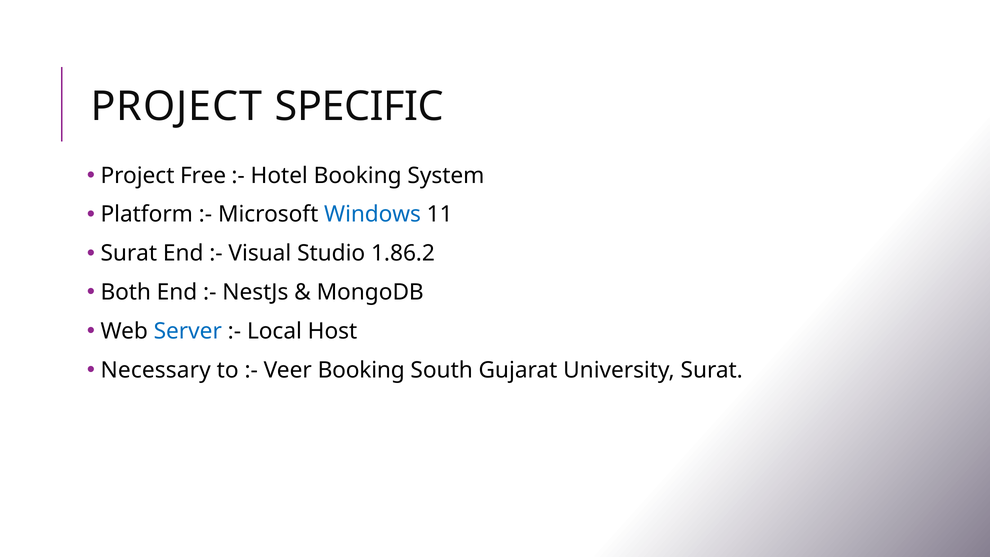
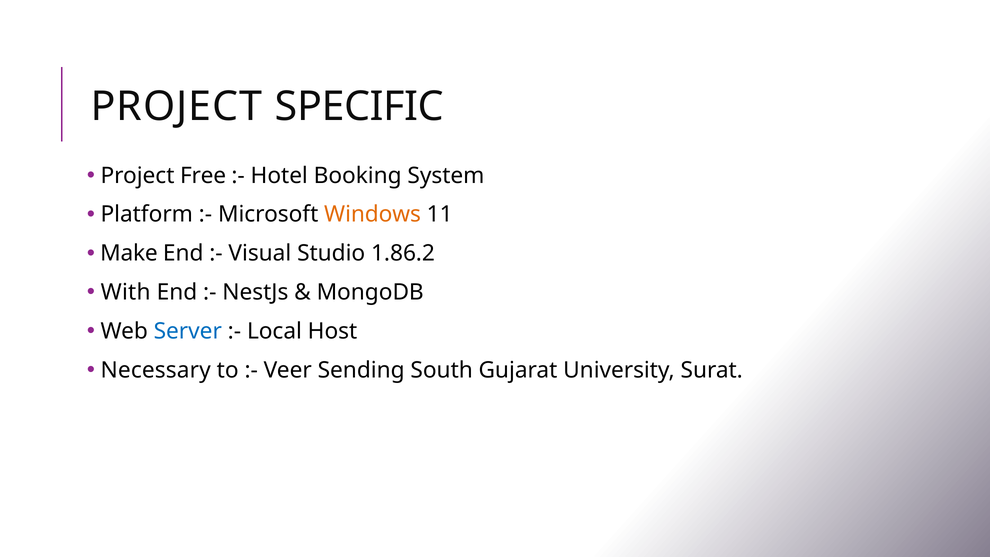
Windows colour: blue -> orange (373, 214)
Surat: Surat -> Make (129, 253)
Both: Both -> With (126, 292)
Veer Booking: Booking -> Sending (361, 370)
